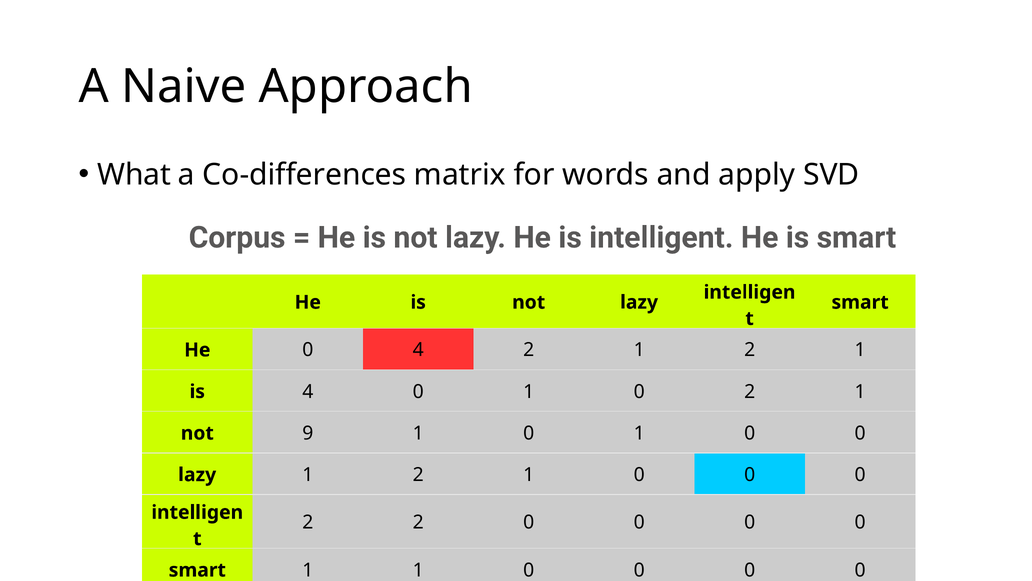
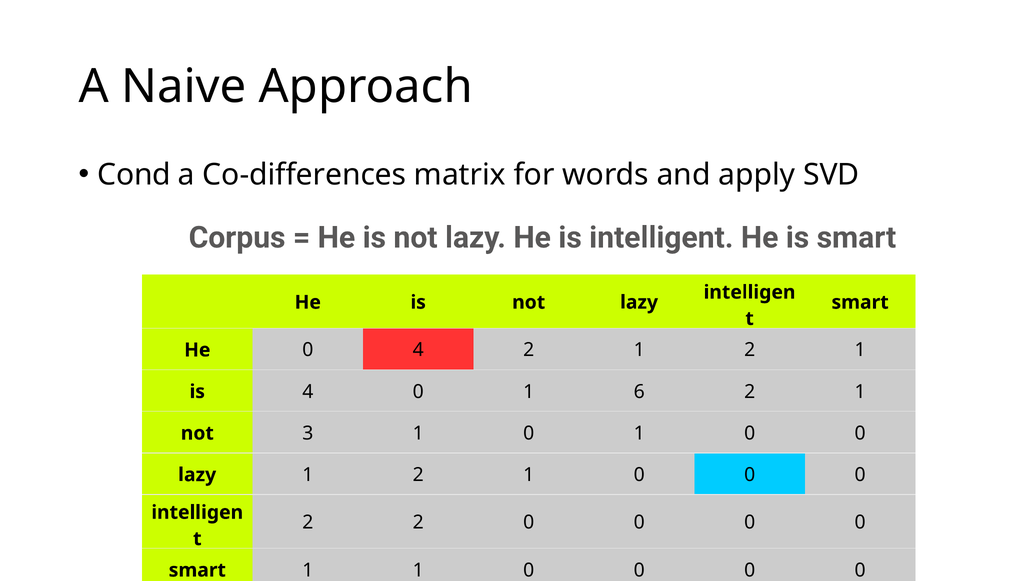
What: What -> Cond (134, 174)
4 0 1 0: 0 -> 6 (639, 391)
9: 9 -> 3 (308, 433)
